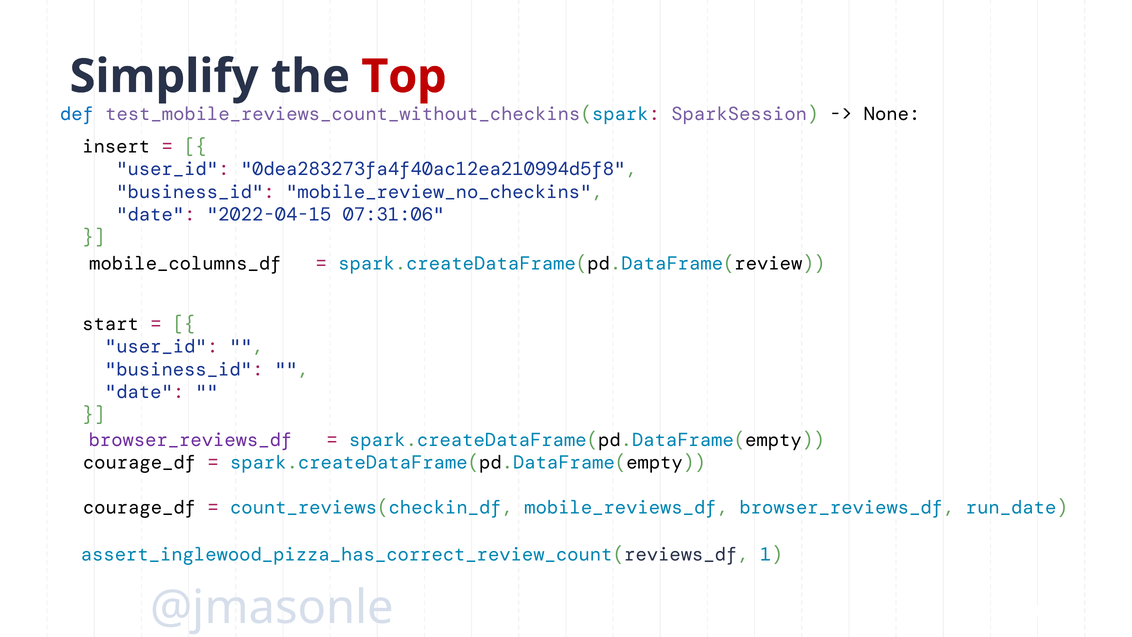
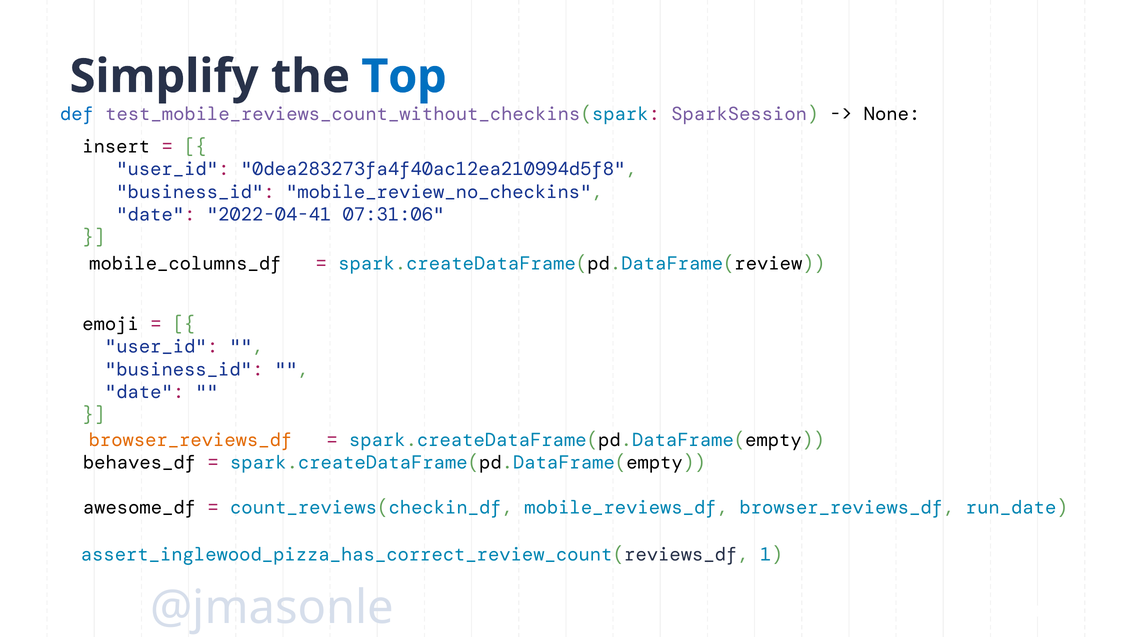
Top colour: red -> blue (404, 77)
2022-04-15: 2022-04-15 -> 2022-04-41 (269, 214)
start: start -> emoji (111, 324)
browser_reviews_df colour: purple -> orange (190, 440)
courage_df: courage_df -> behaves_df (139, 462)
courage_df: courage_df -> awesome_df (139, 507)
